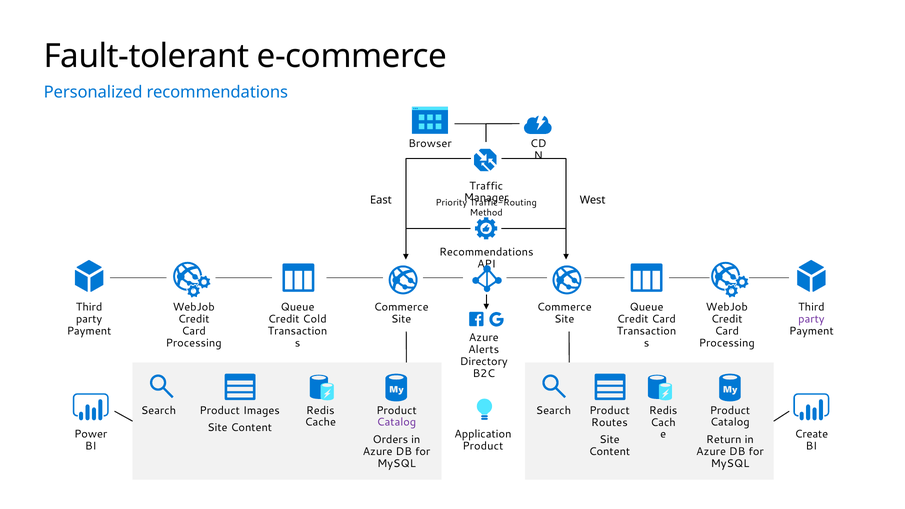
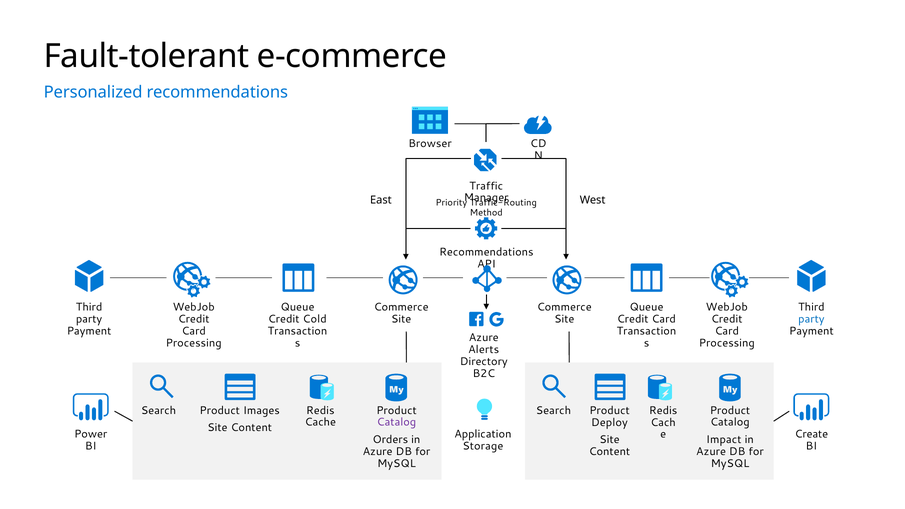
party colour: purple -> blue (811, 319)
Routes: Routes -> Deploy (609, 422)
Return: Return -> Impact (724, 440)
Product: Product -> Storage (483, 446)
